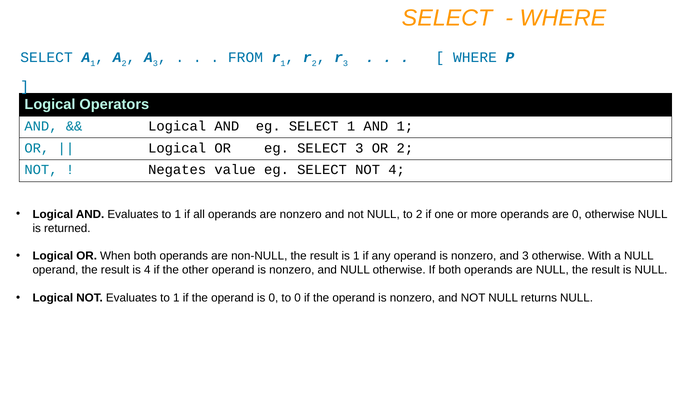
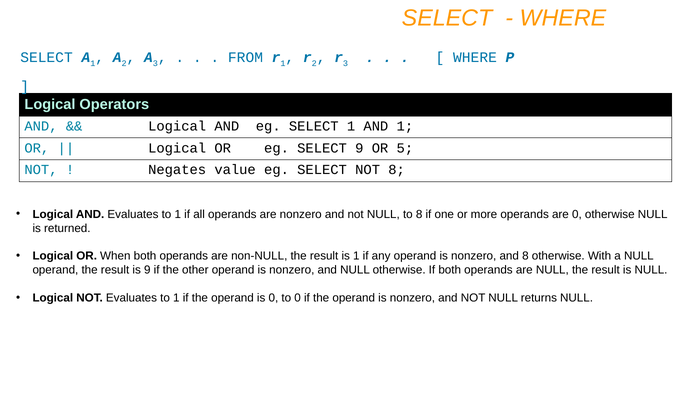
SELECT 3: 3 -> 9 (359, 148)
OR 2: 2 -> 5 (405, 148)
NOT 4: 4 -> 8 (397, 170)
to 2: 2 -> 8 (419, 214)
and 3: 3 -> 8 (525, 256)
is 4: 4 -> 9 (147, 270)
